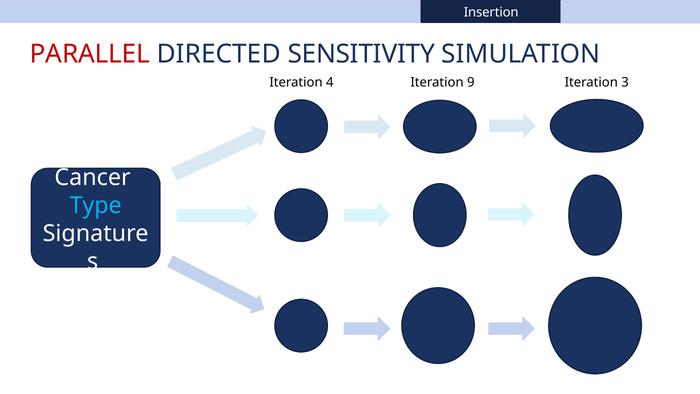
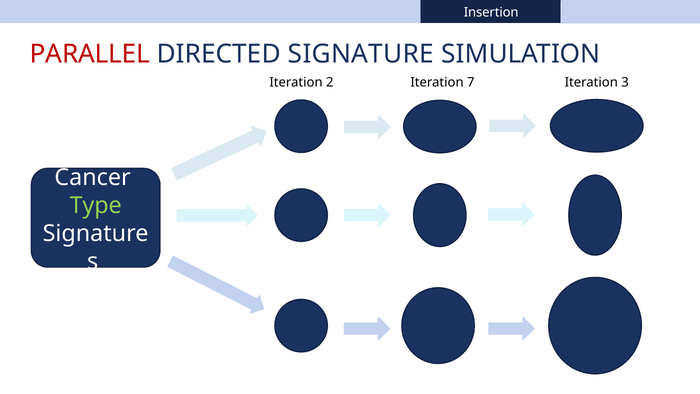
DIRECTED SENSITIVITY: SENSITIVITY -> SIGNATURE (361, 54)
4: 4 -> 2 (330, 82)
9: 9 -> 7 (471, 82)
Type colour: light blue -> light green (96, 205)
